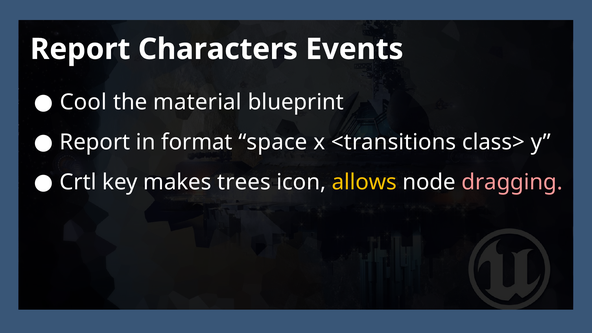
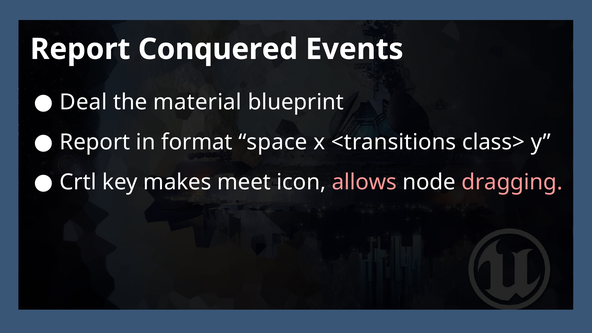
Characters: Characters -> Conquered (218, 49)
Cool: Cool -> Deal (83, 102)
trees: trees -> meet (244, 182)
allows colour: yellow -> pink (364, 182)
